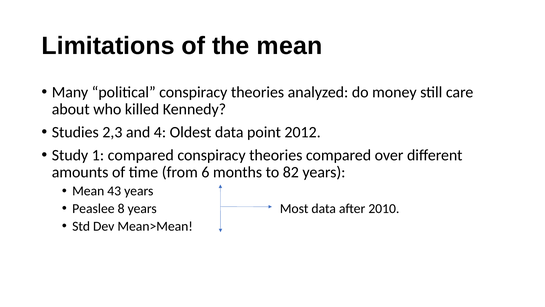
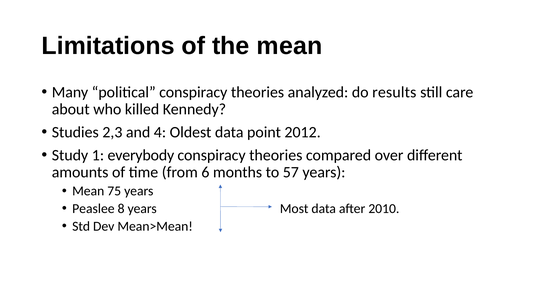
money: money -> results (394, 92)
1 compared: compared -> everybody (141, 155)
82: 82 -> 57 (291, 172)
43: 43 -> 75 (114, 191)
